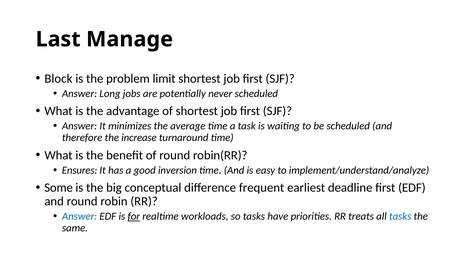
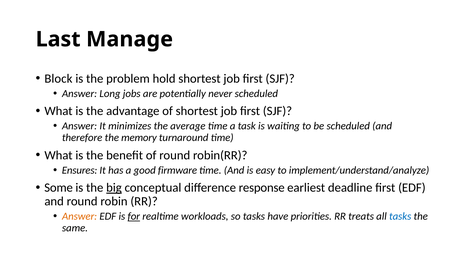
limit: limit -> hold (164, 79)
increase: increase -> memory (139, 138)
inversion: inversion -> firmware (178, 170)
big underline: none -> present (114, 188)
frequent: frequent -> response (262, 188)
Answer colour: blue -> orange (80, 217)
